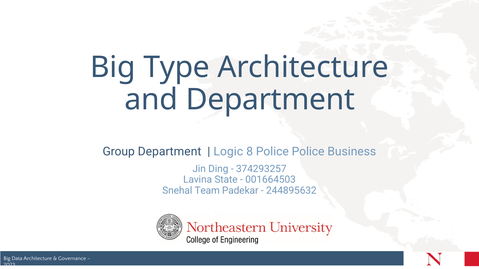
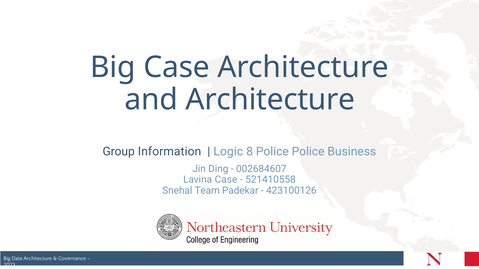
Big Type: Type -> Case (177, 67)
and Department: Department -> Architecture (270, 100)
Group Department: Department -> Information (170, 152)
374293257: 374293257 -> 002684607 (261, 169)
Lavina State: State -> Case (226, 180)
001664503: 001664503 -> 521410558 (271, 180)
244895632: 244895632 -> 423100126 (291, 191)
